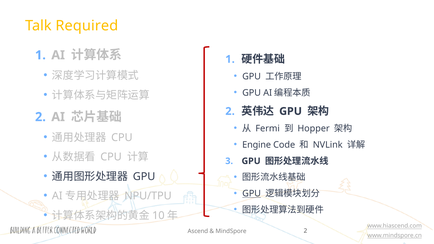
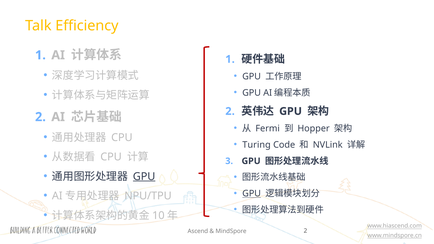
Required: Required -> Efficiency (87, 26)
Engine: Engine -> Turing (257, 145)
GPU underline: none -> present (144, 176)
